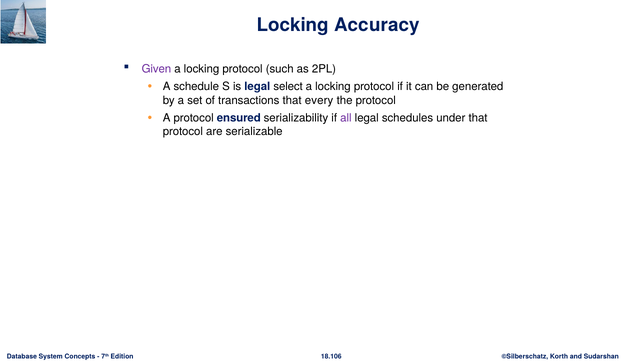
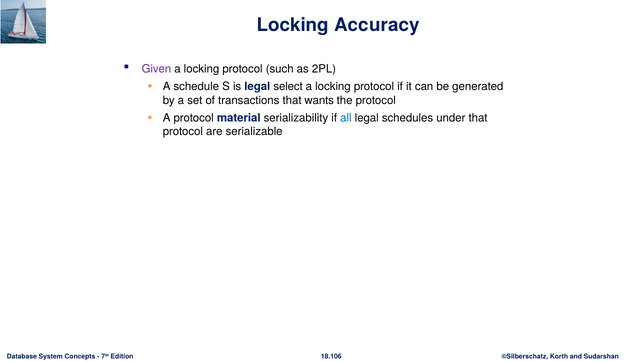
every: every -> wants (319, 100)
ensured: ensured -> material (239, 118)
all colour: purple -> blue (346, 118)
